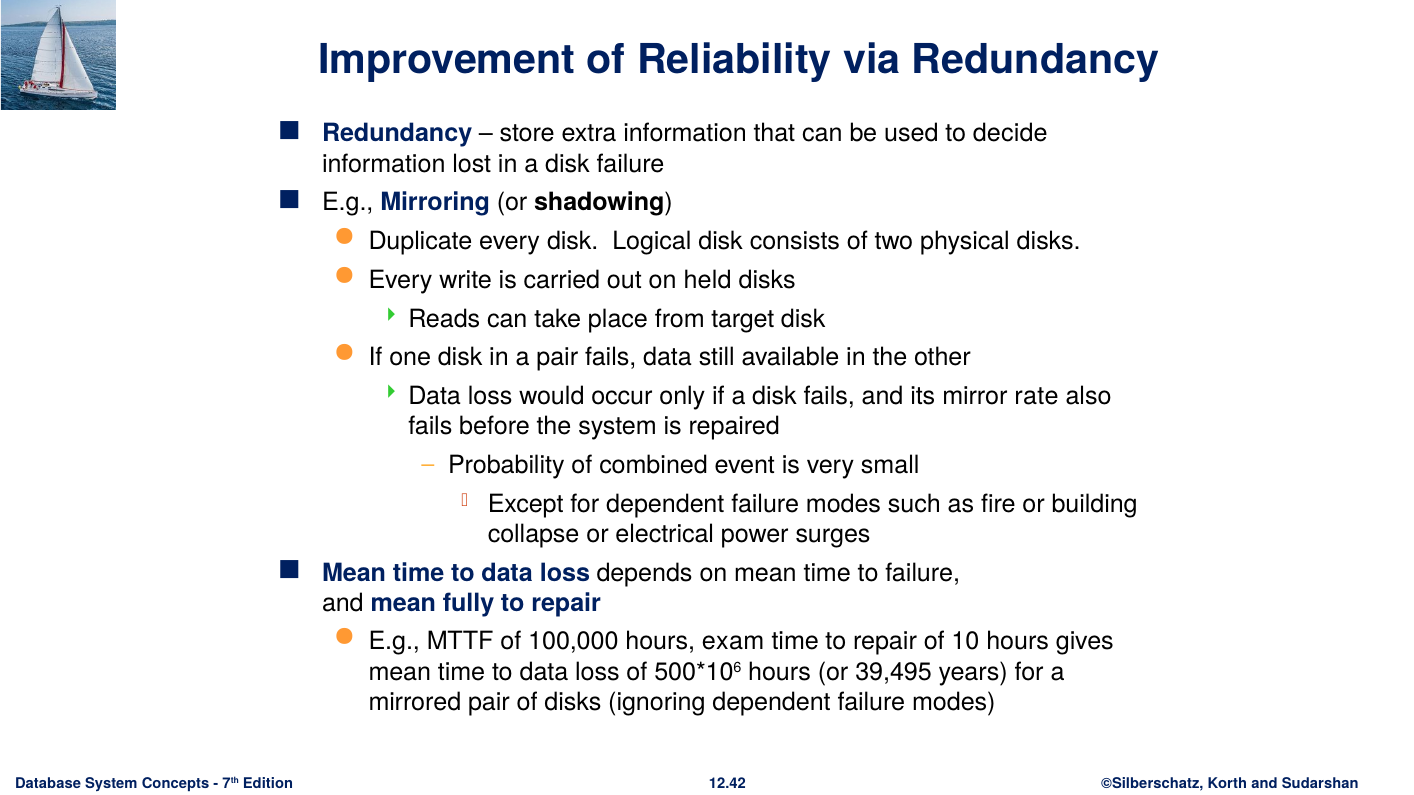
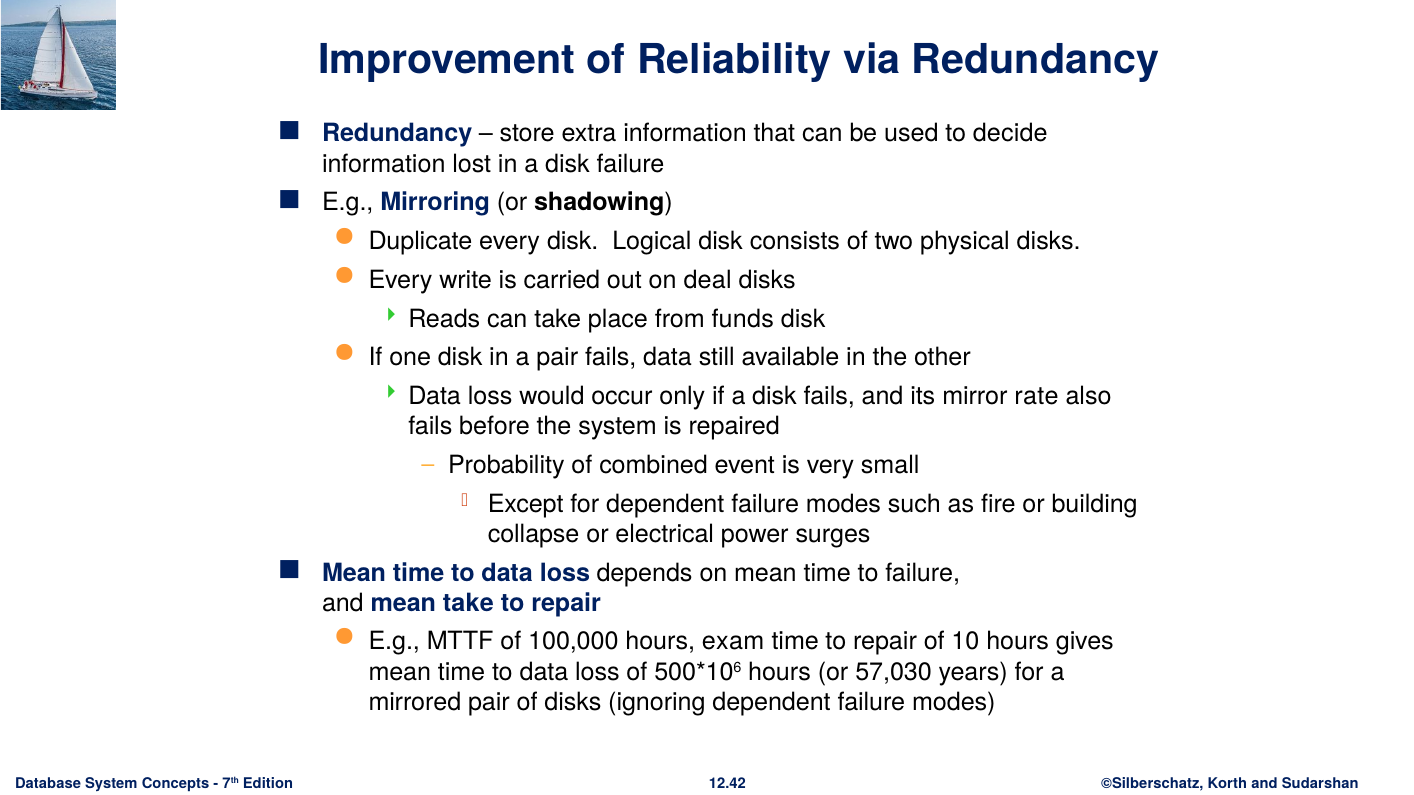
held: held -> deal (708, 280)
target: target -> funds (743, 319)
mean fully: fully -> take (468, 603)
39,495: 39,495 -> 57,030 (894, 672)
